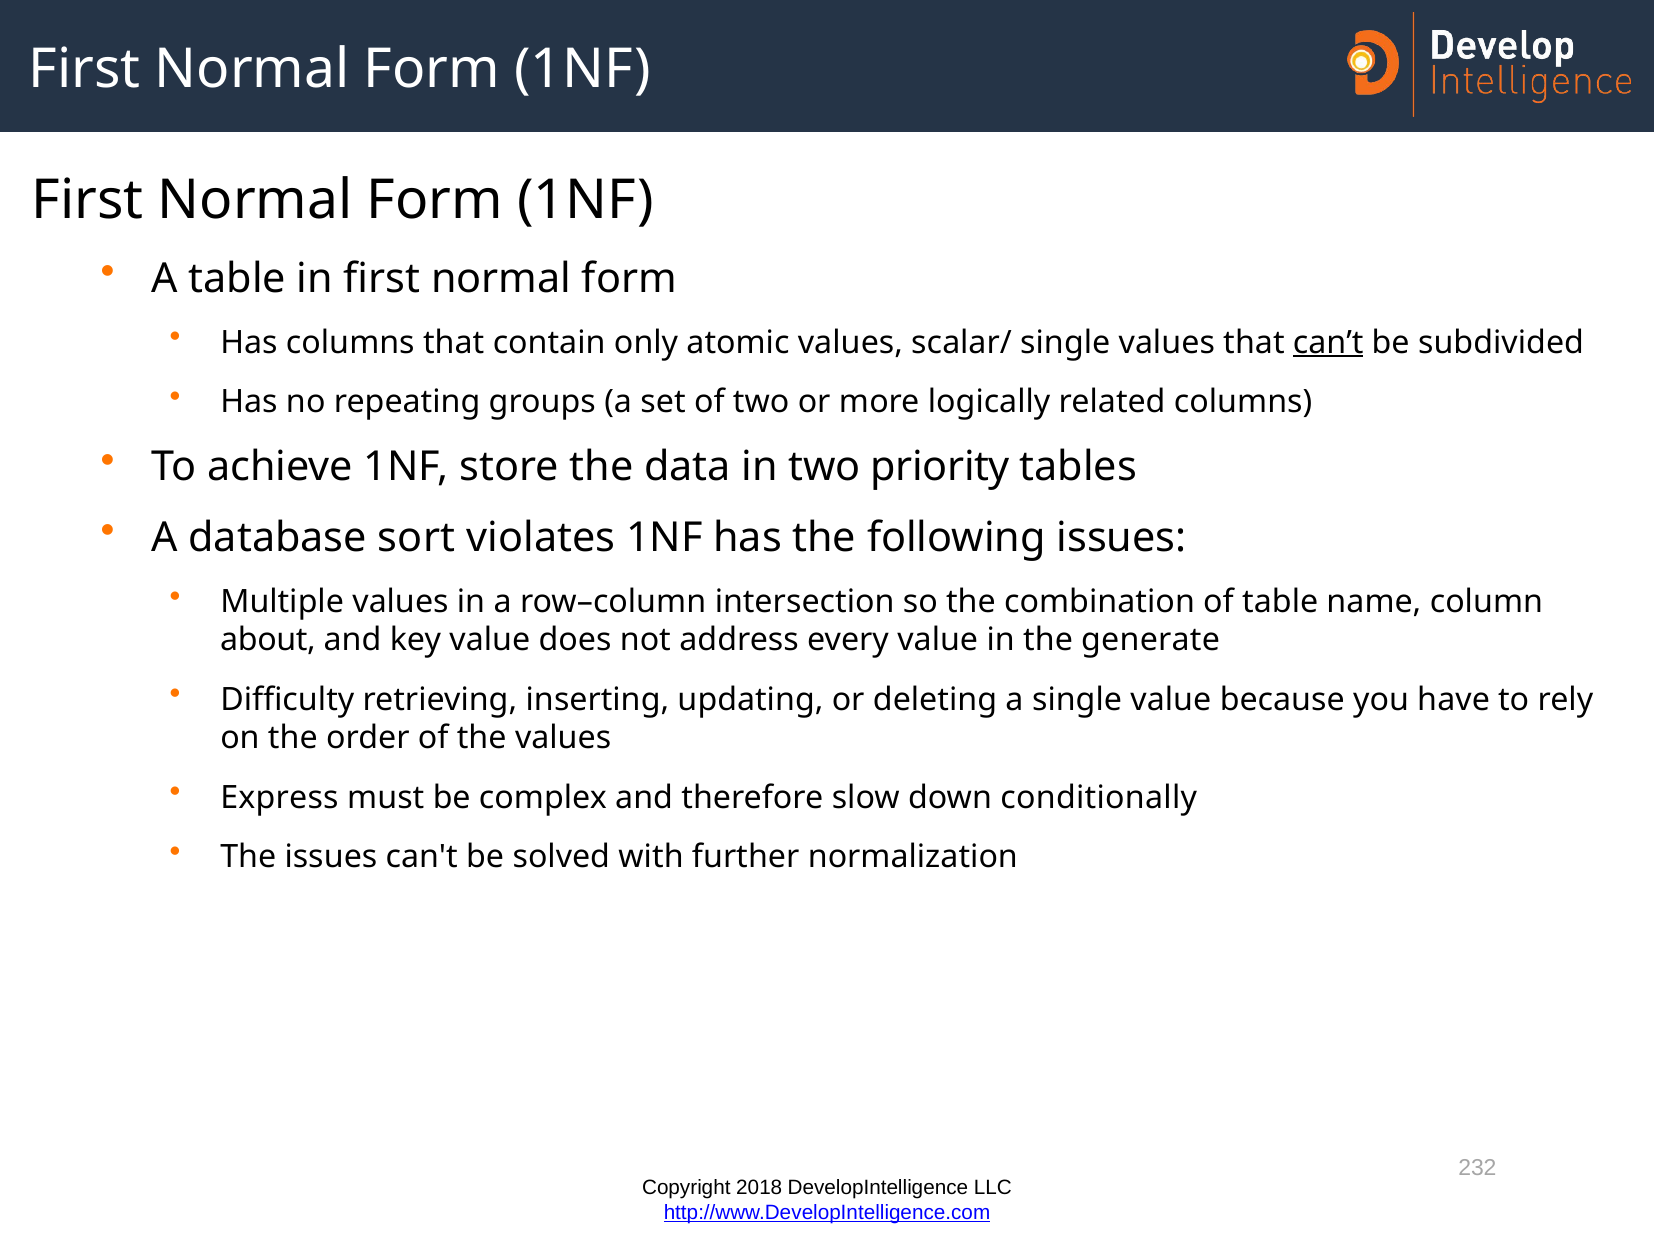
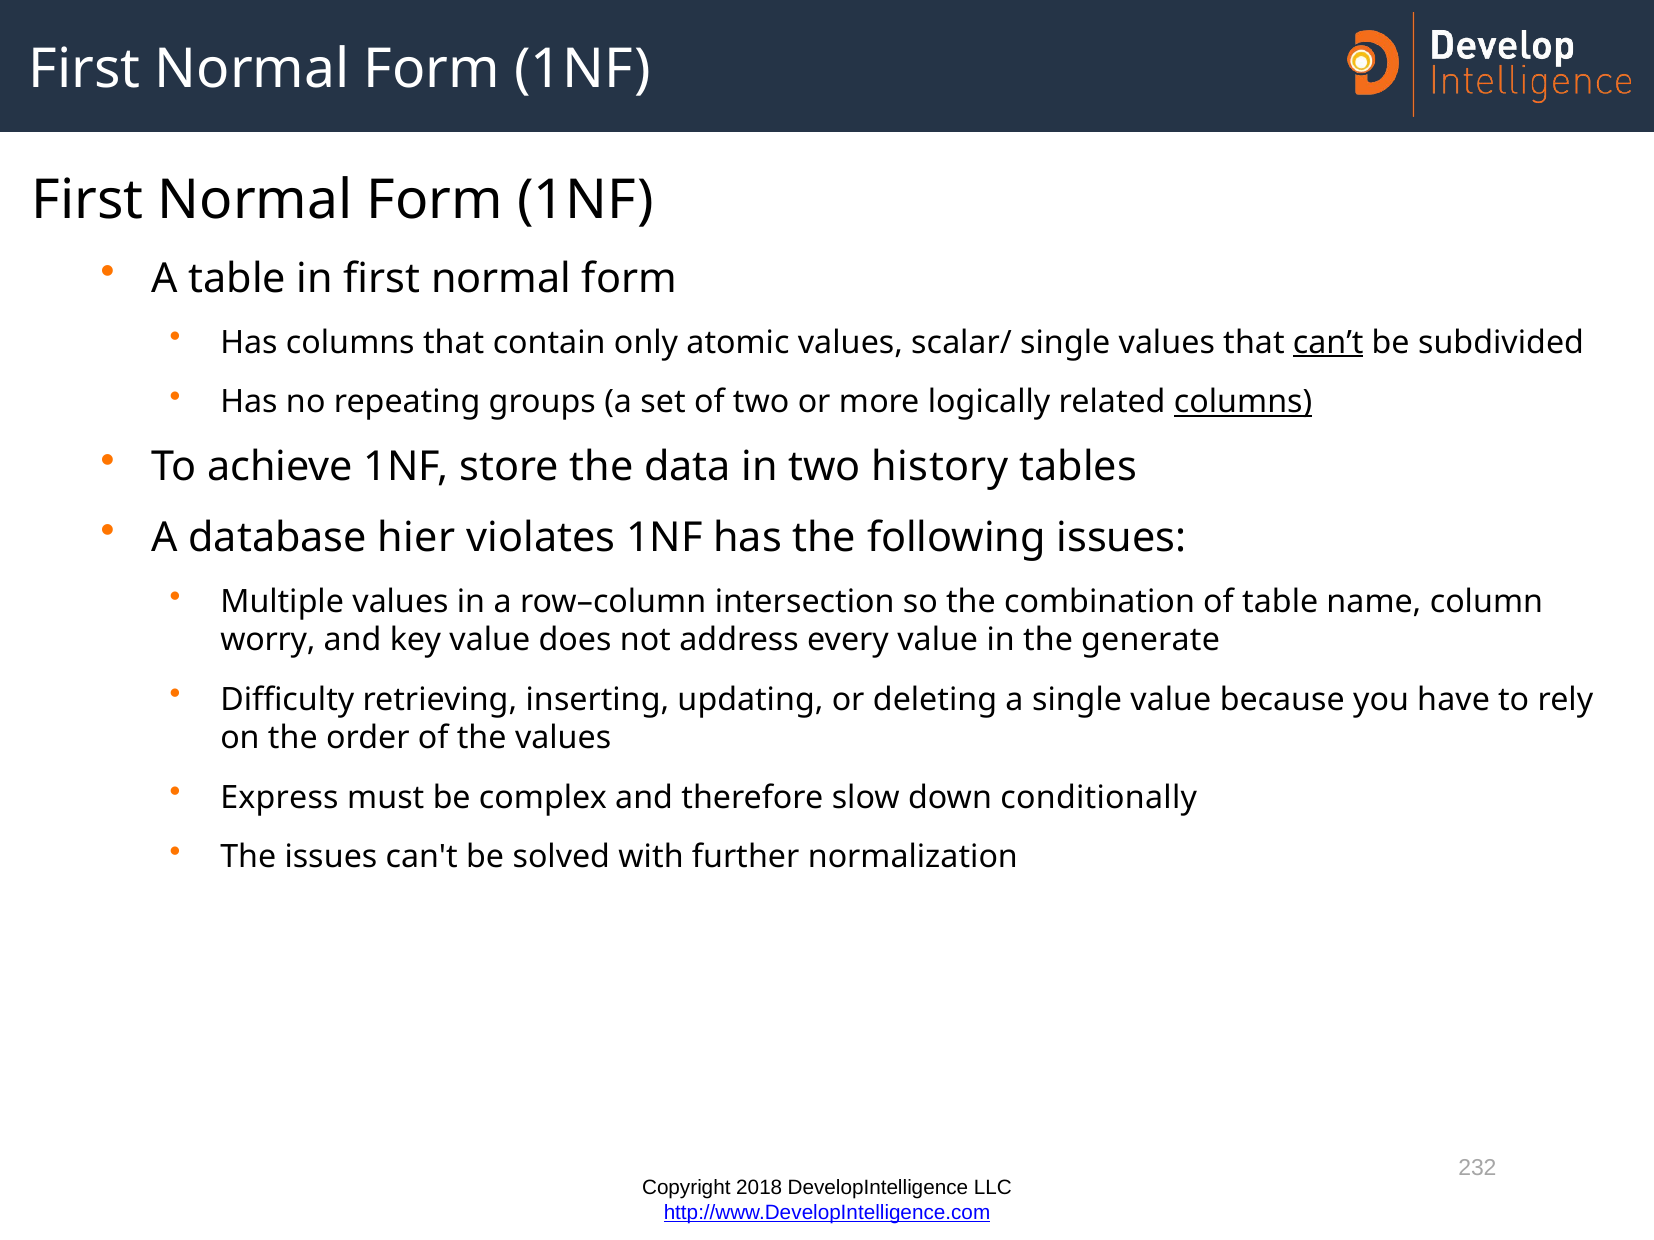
columns underline: none -> present (1243, 402)
priority: priority -> history (940, 467)
sort: sort -> hier (417, 538)
about: about -> worry (268, 641)
